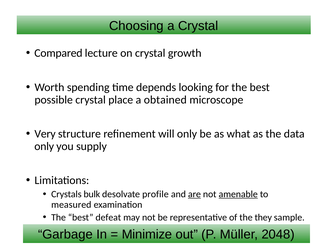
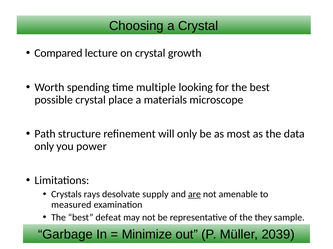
depends: depends -> multiple (156, 88)
obtained: obtained -> materials (165, 100)
Very: Very -> Path (45, 134)
what: what -> most (238, 134)
supply: supply -> power (91, 147)
bulk: bulk -> rays (92, 195)
profile: profile -> supply (155, 195)
amenable underline: present -> none (238, 195)
2048: 2048 -> 2039 (278, 235)
